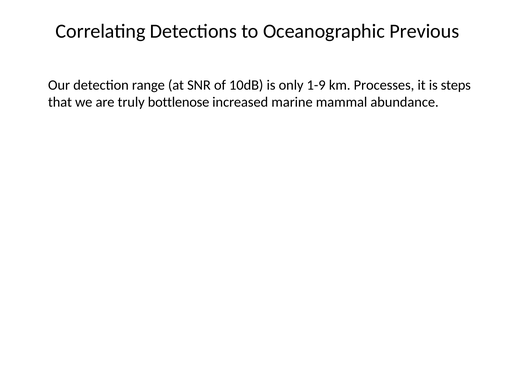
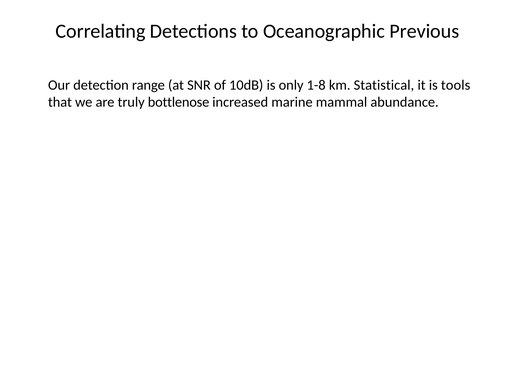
1-9: 1-9 -> 1-8 (316, 85)
Processes: Processes -> Statistical (384, 85)
steps: steps -> tools (456, 85)
